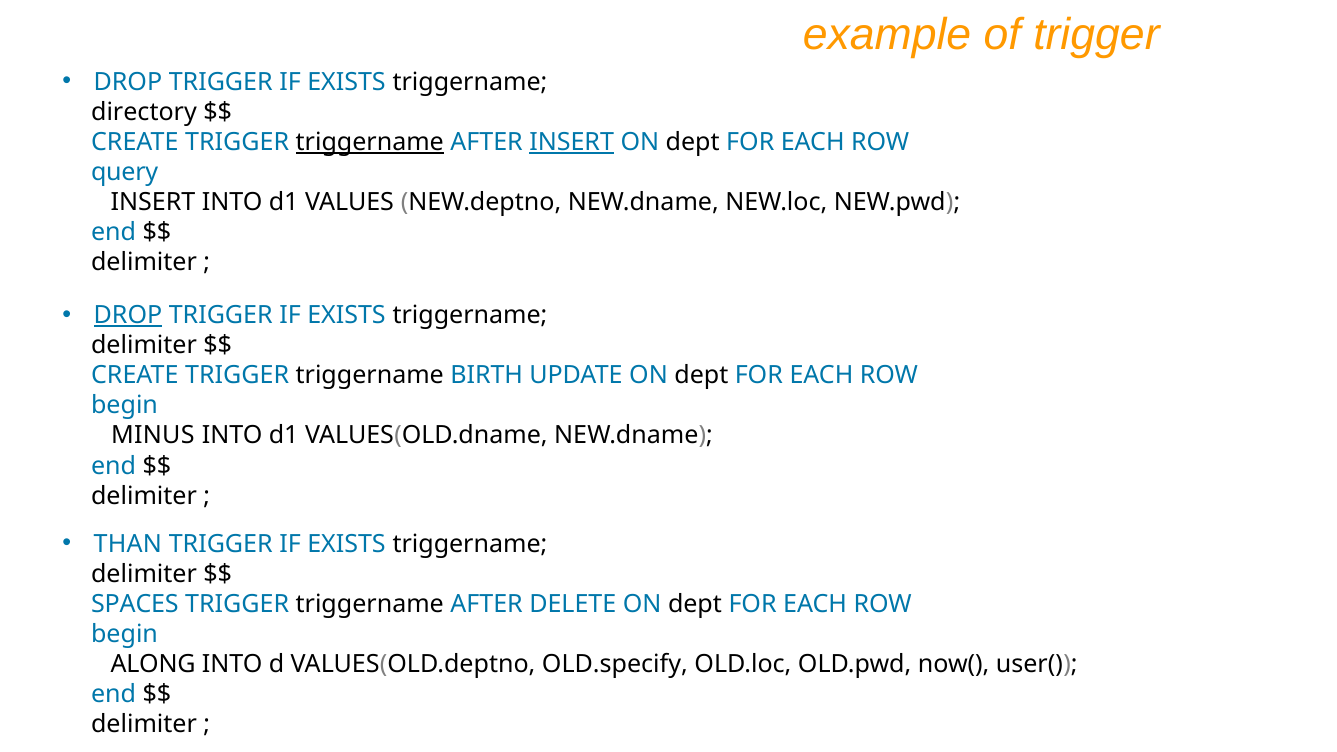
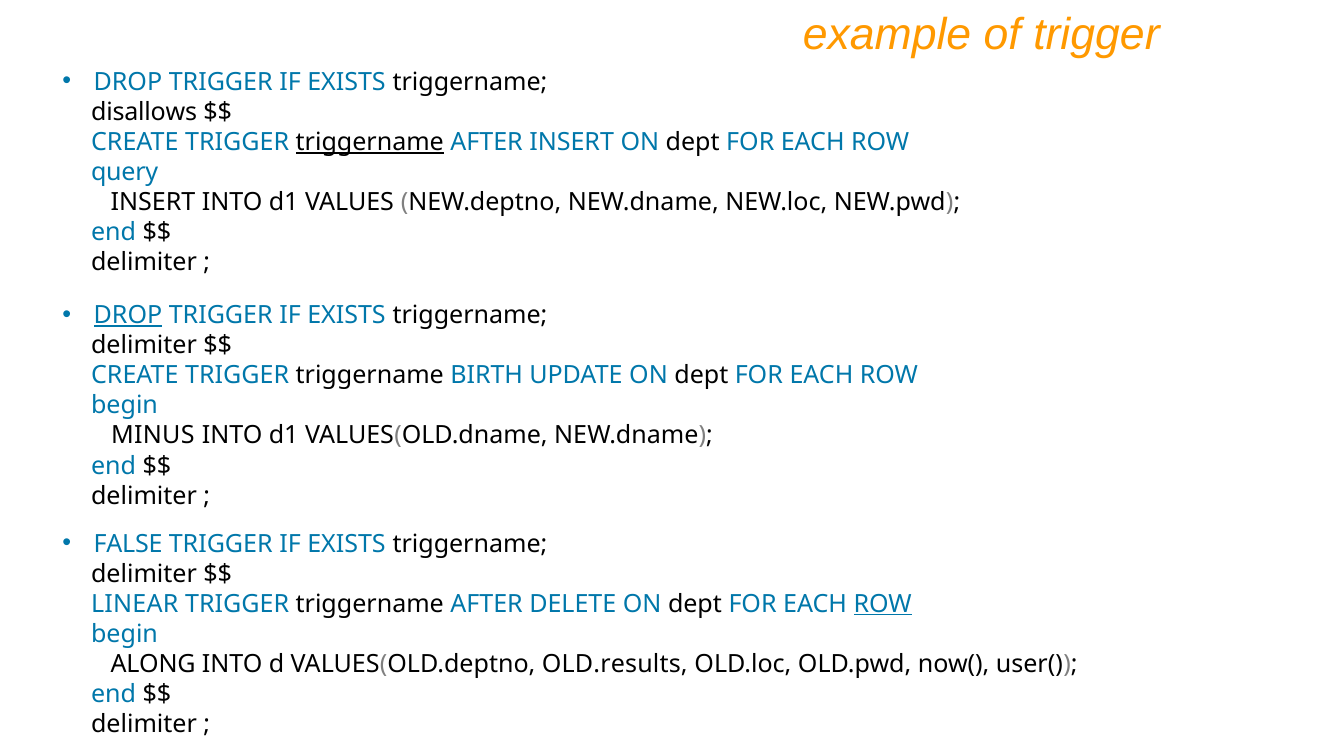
directory: directory -> disallows (144, 112)
INSERT underline: present -> none (572, 142)
THAN: THAN -> FALSE (128, 544)
SPACES: SPACES -> LINEAR (135, 604)
ROW underline: none -> present (883, 604)
OLD.specify: OLD.specify -> OLD.results (615, 664)
